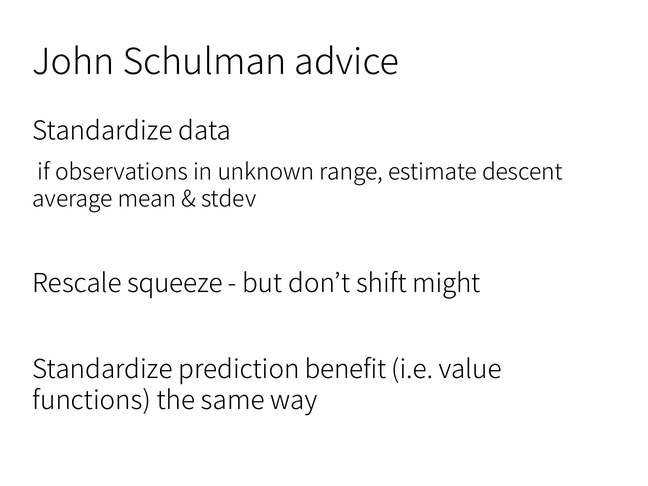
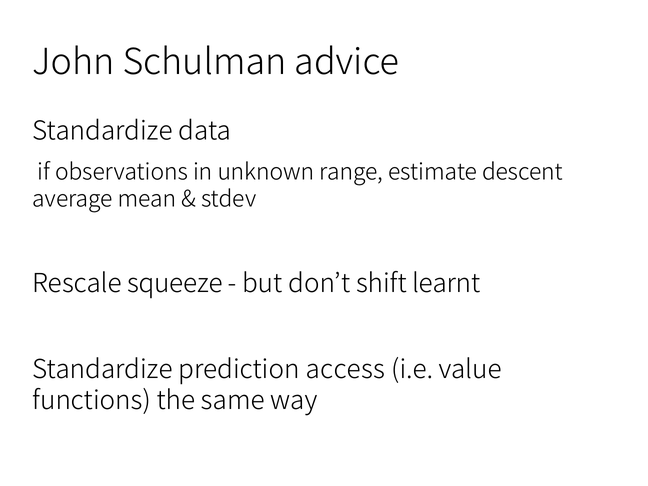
might: might -> learnt (446, 284)
benefit: benefit -> access (345, 369)
